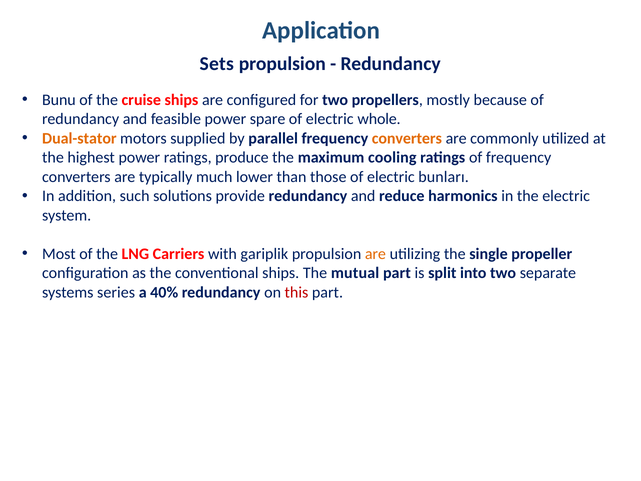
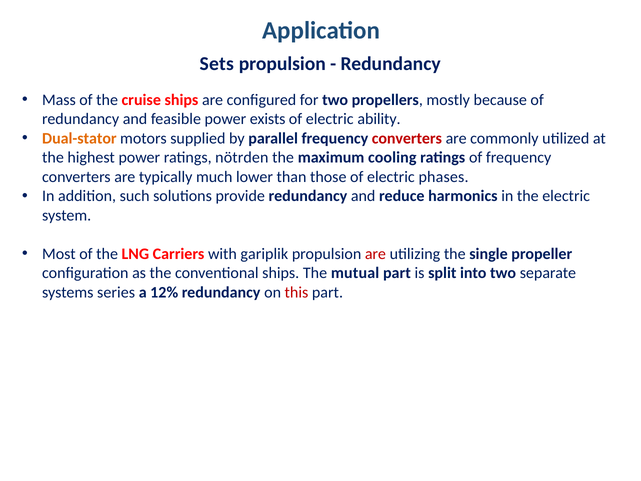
Bunu: Bunu -> Mass (59, 100)
spare: spare -> exists (268, 119)
whole: whole -> ability (379, 119)
converters colour: orange -> red (407, 138)
produce: produce -> nötrden (242, 158)
bunları: bunları -> phases (444, 177)
are colour: orange -> red (375, 254)
40%: 40% -> 12% (164, 292)
